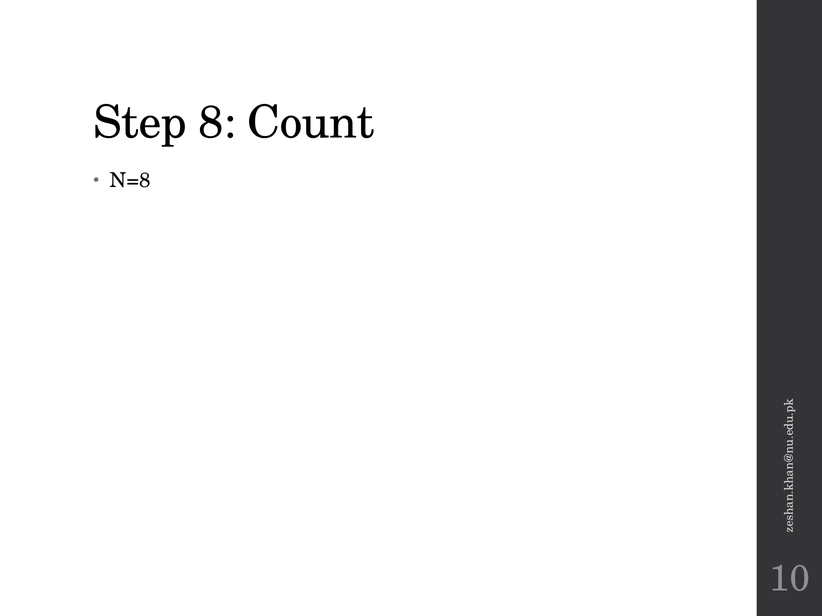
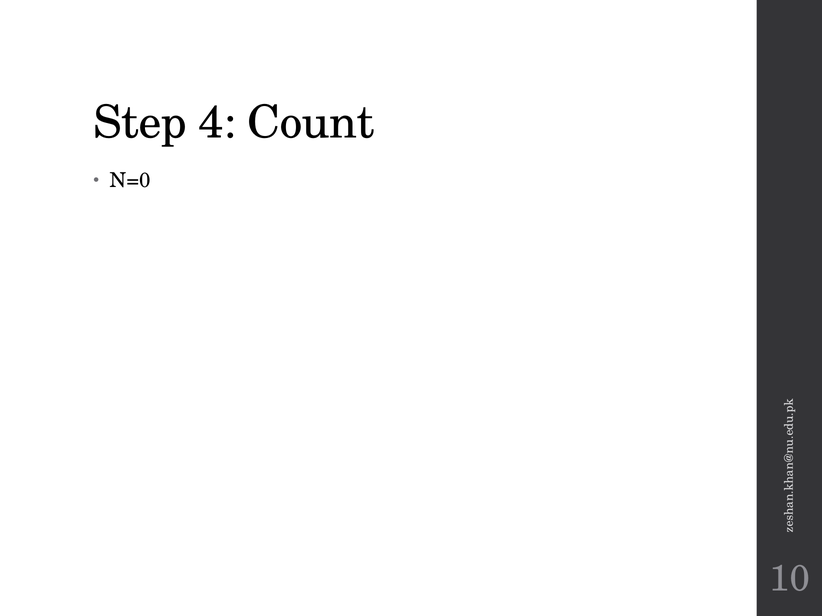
8: 8 -> 4 (217, 123)
N=8: N=8 -> N=0 (130, 180)
